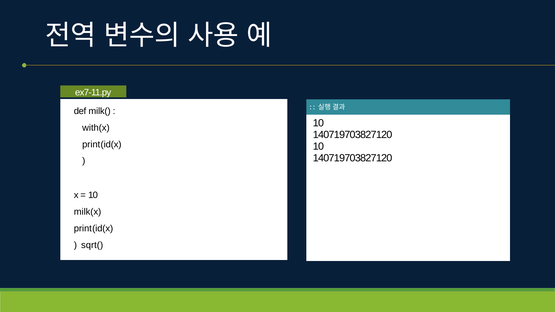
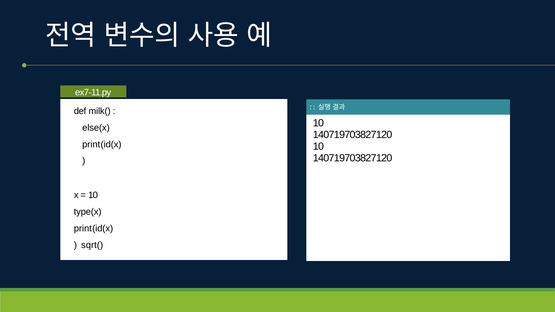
with(x: with(x -> else(x (96, 128)
milk(x: milk(x -> type(x (88, 212)
